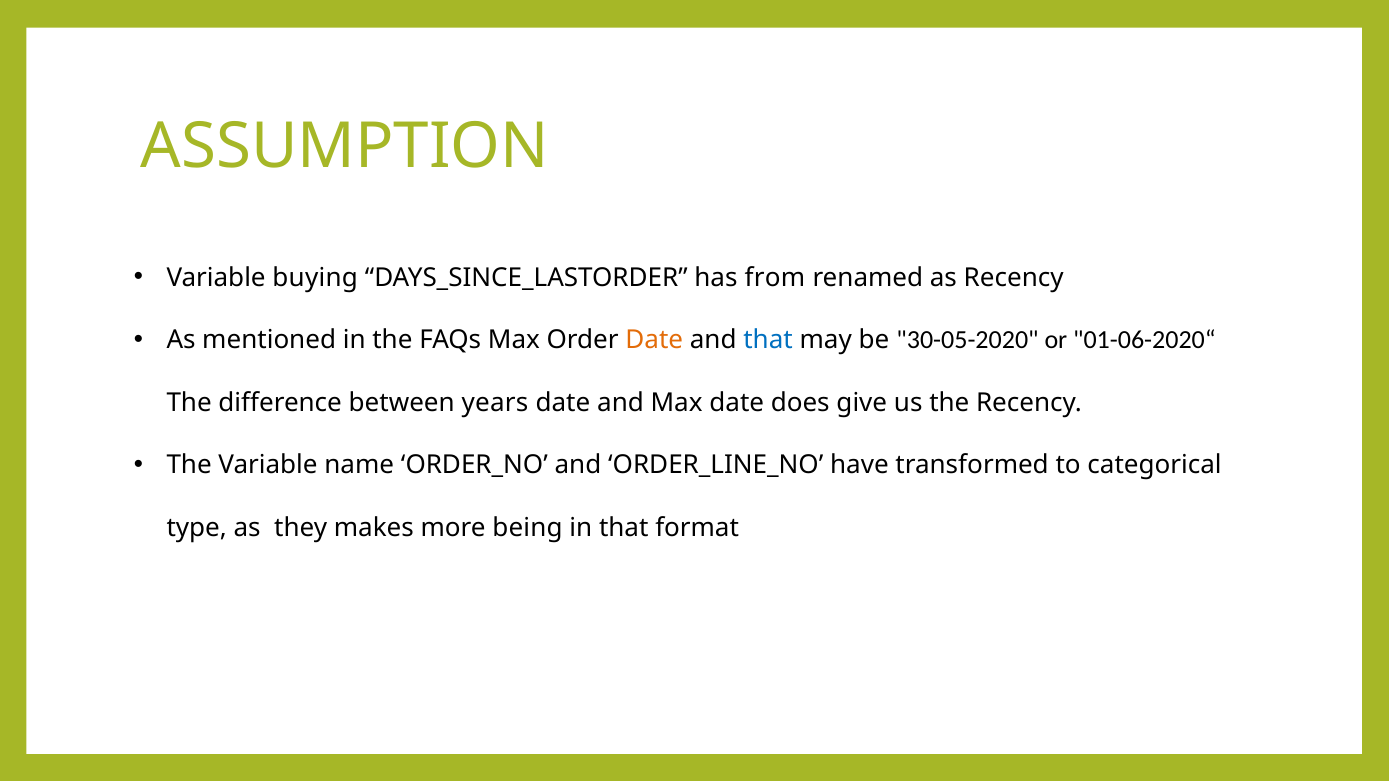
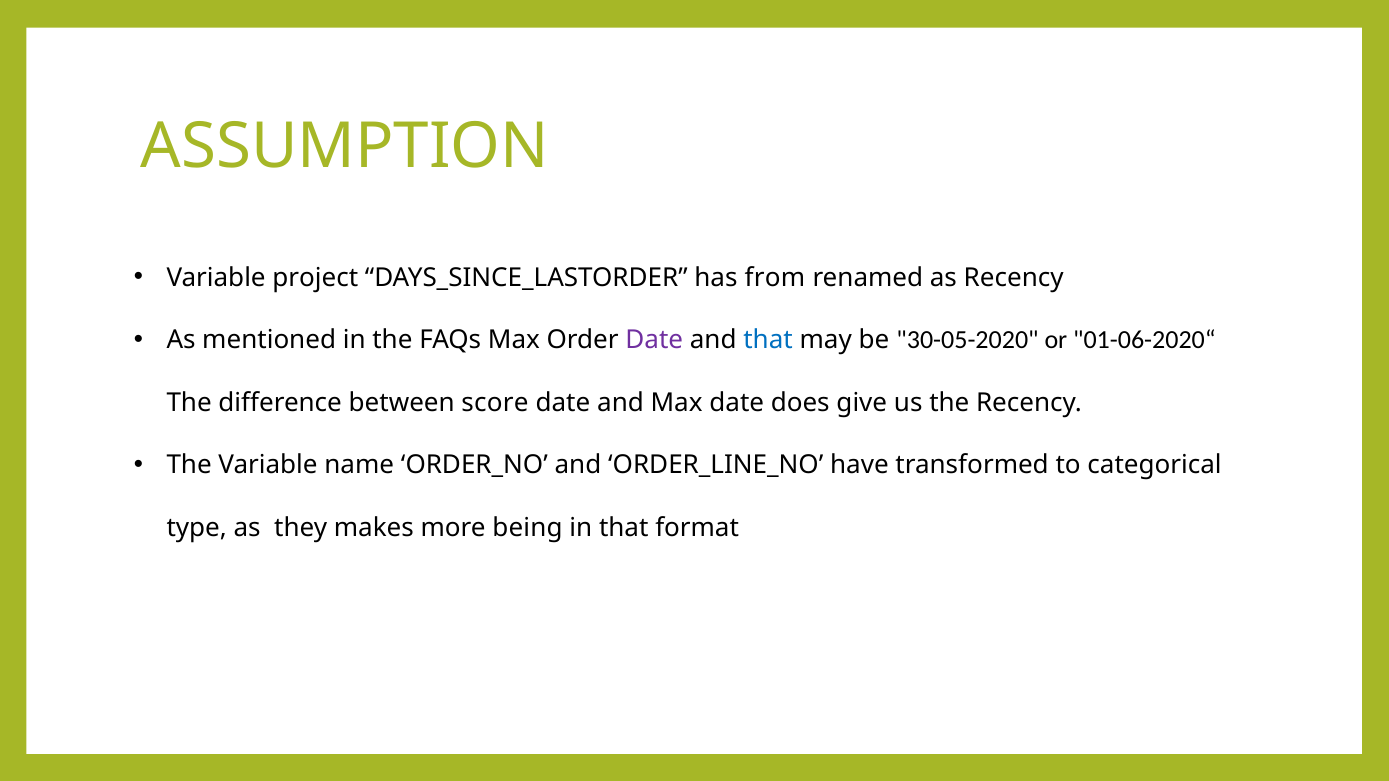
buying: buying -> project (315, 278)
Date colour: orange -> purple (654, 340)
years: years -> score (495, 403)
